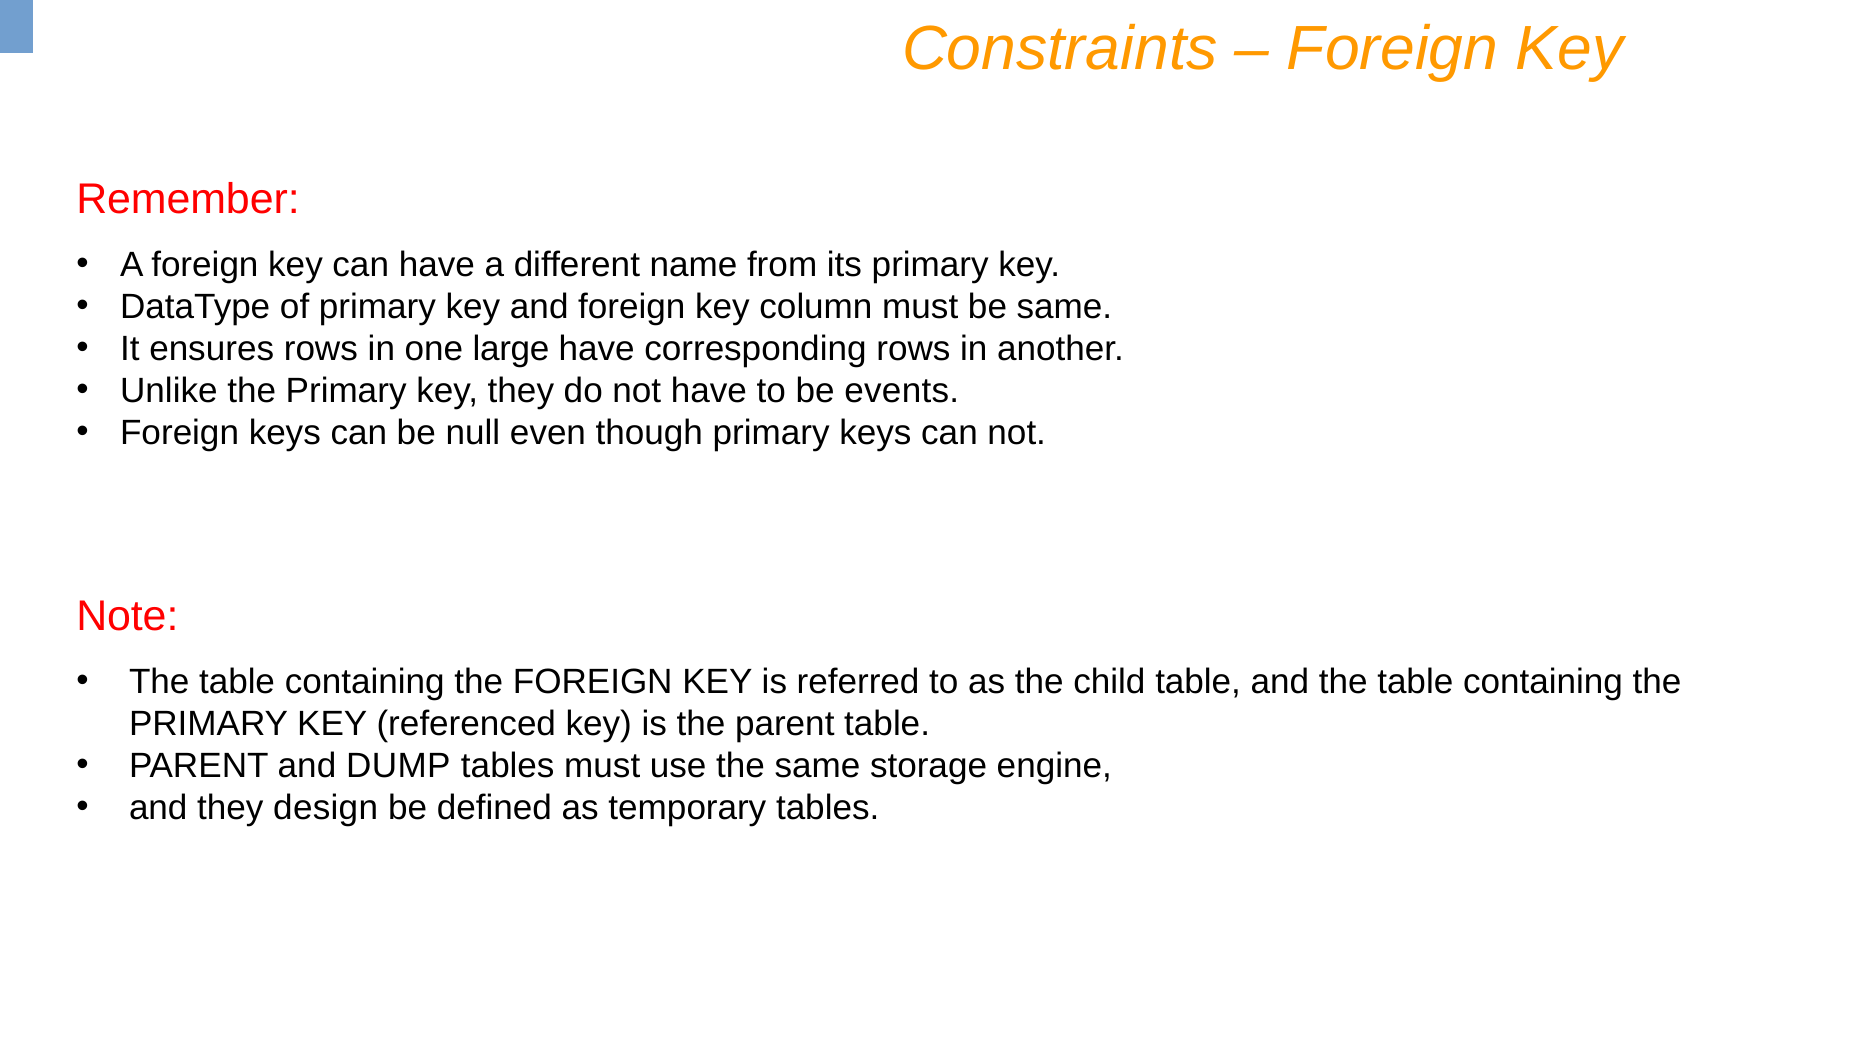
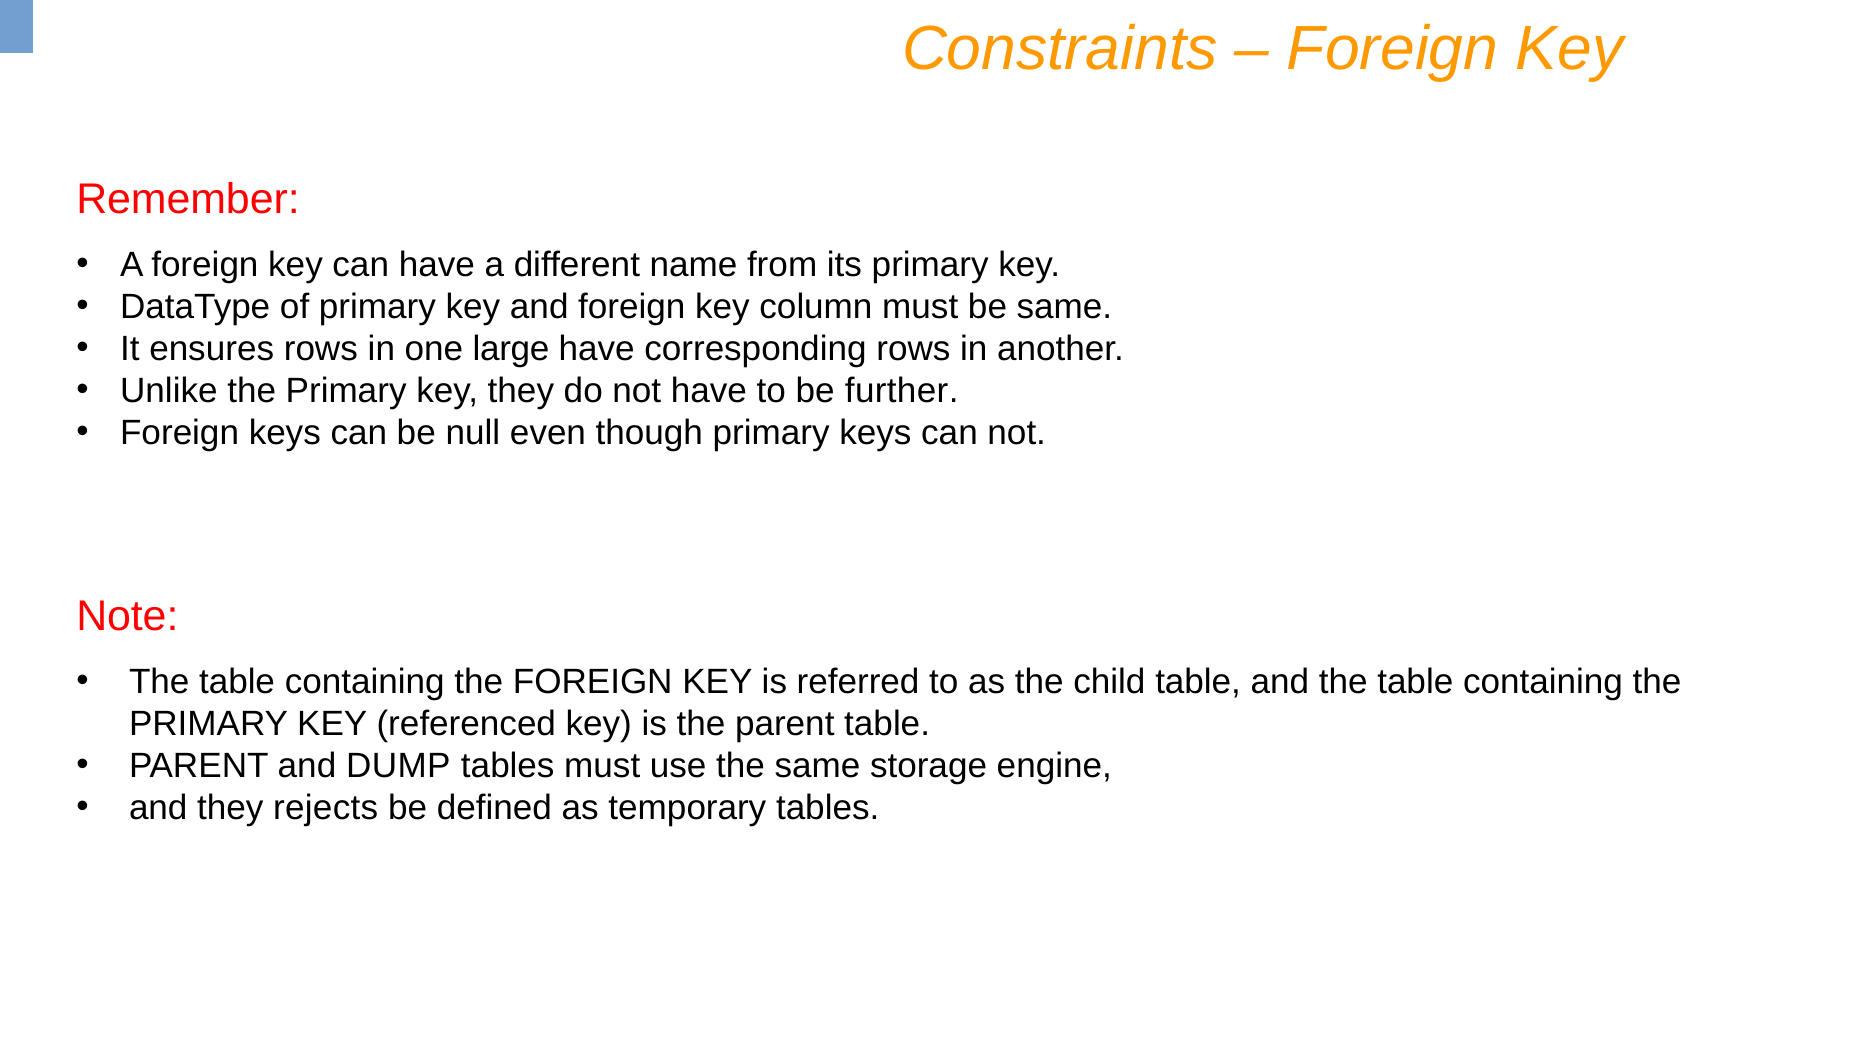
events: events -> further (902, 391)
design: design -> rejects (326, 808)
